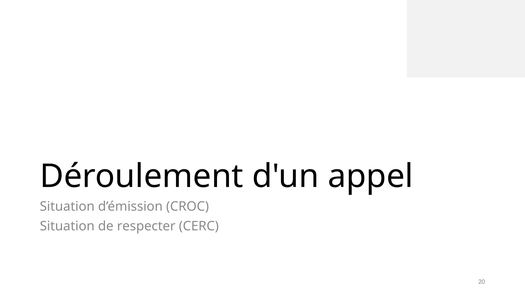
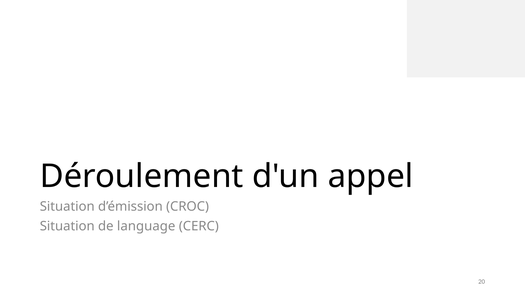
respecter: respecter -> language (146, 226)
